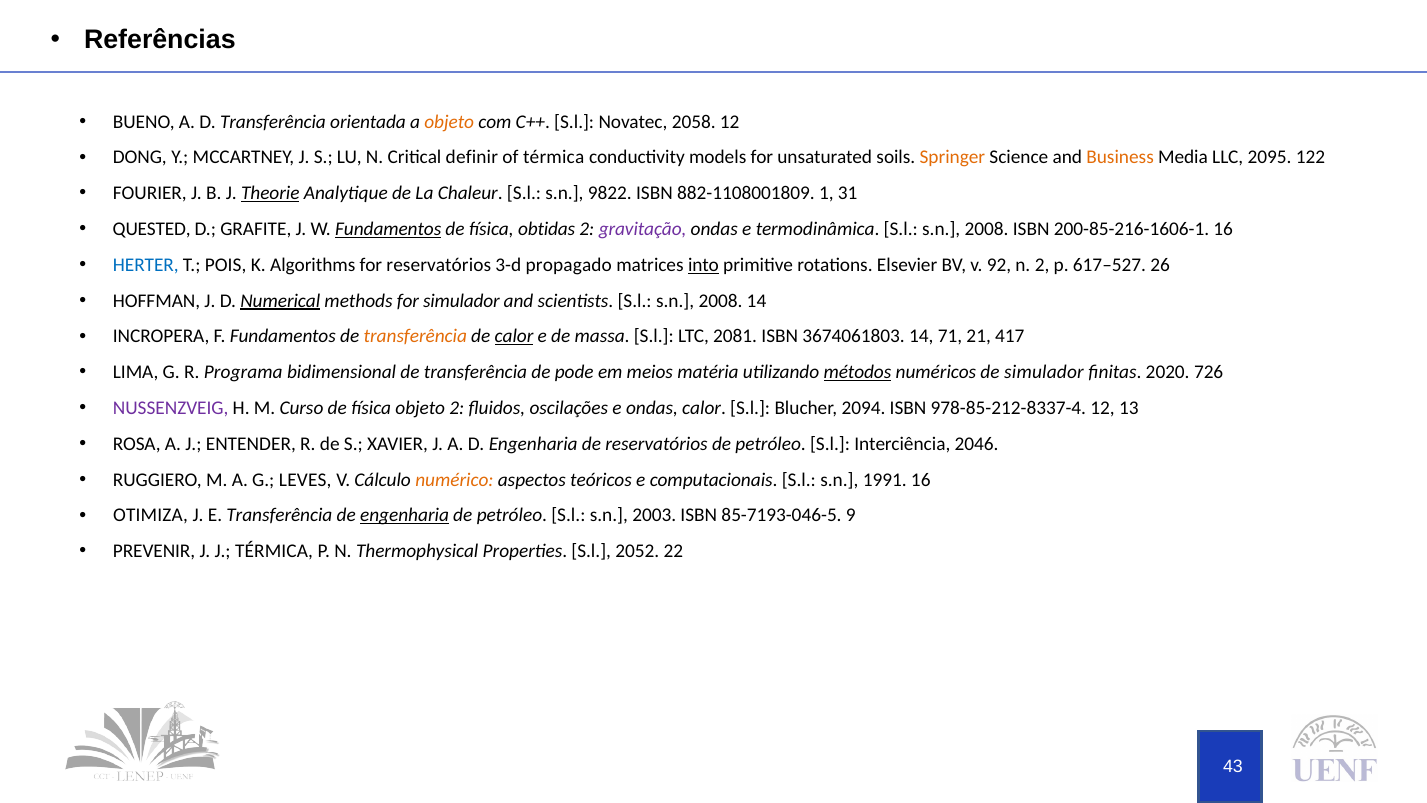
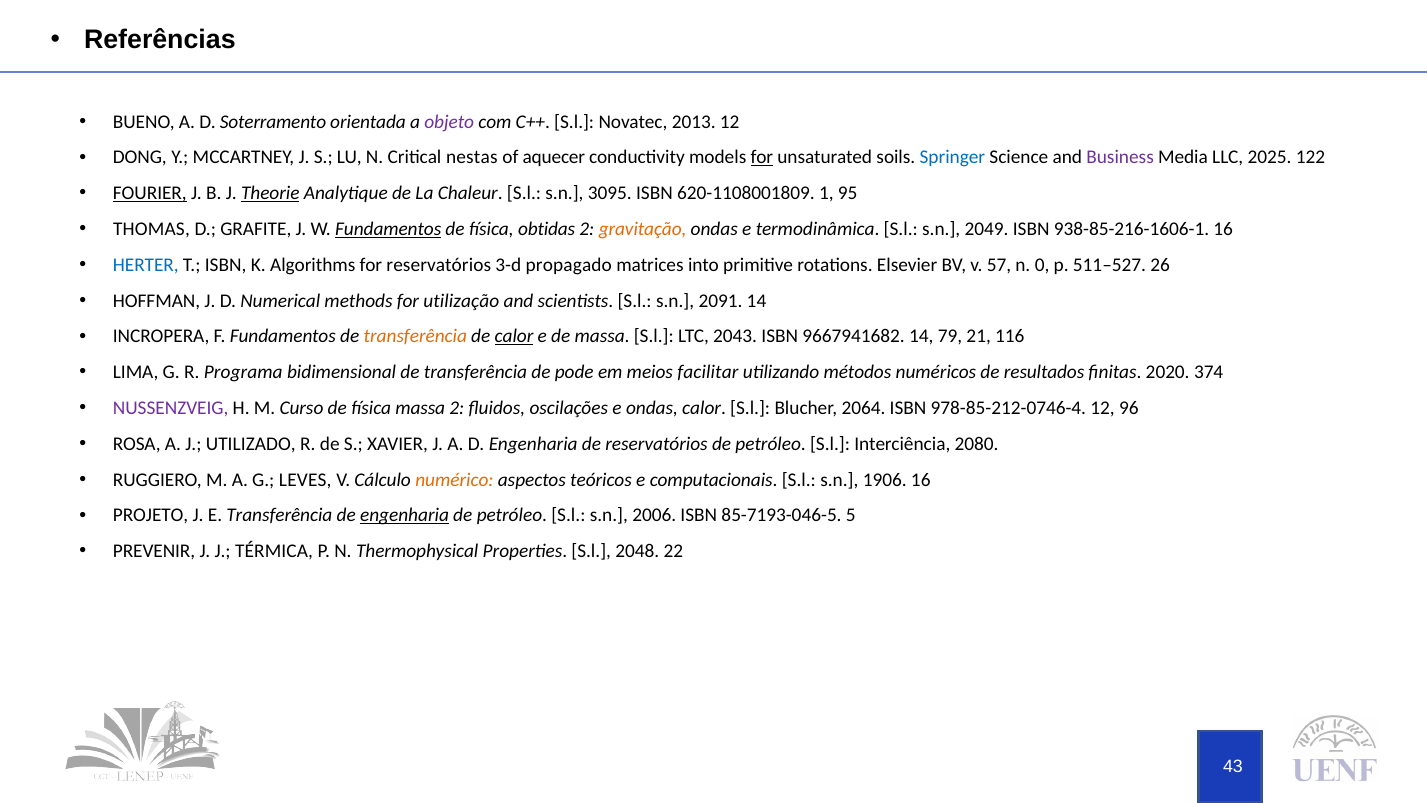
D Transferência: Transferência -> Soterramento (273, 122)
objeto colour: orange -> purple (449, 122)
2058: 2058 -> 2013 (694, 122)
definir: definir -> nestas (472, 157)
of térmica: térmica -> aquecer (554, 157)
for underline: none -> present (762, 157)
Springer colour: orange -> blue (952, 157)
Business colour: orange -> purple (1120, 157)
2095: 2095 -> 2025 (1270, 157)
FOURIER underline: none -> present (150, 193)
9822: 9822 -> 3095 (610, 193)
882-1108001809: 882-1108001809 -> 620-1108001809 (746, 193)
31: 31 -> 95 (848, 193)
QUESTED: QUESTED -> THOMAS (151, 229)
gravitação colour: purple -> orange (643, 229)
termodinâmica S.l s.n 2008: 2008 -> 2049 (987, 229)
200-85-216-1606-1: 200-85-216-1606-1 -> 938-85-216-1606-1 (1132, 229)
T POIS: POIS -> ISBN (226, 265)
into underline: present -> none (703, 265)
92: 92 -> 57 (999, 265)
n 2: 2 -> 0 (1042, 265)
617–527: 617–527 -> 511–527 (1109, 265)
Numerical underline: present -> none (280, 301)
for simulador: simulador -> utilização (461, 301)
scientists S.l s.n 2008: 2008 -> 2091 (720, 301)
2081: 2081 -> 2043 (735, 336)
3674061803: 3674061803 -> 9667941682 (854, 336)
71: 71 -> 79 (950, 336)
417: 417 -> 116 (1010, 336)
matéria: matéria -> facilitar (708, 372)
métodos underline: present -> none (857, 372)
de simulador: simulador -> resultados (1044, 372)
726: 726 -> 374 (1209, 372)
física objeto: objeto -> massa (420, 408)
2094: 2094 -> 2064 (864, 408)
978-85-212-8337-4: 978-85-212-8337-4 -> 978-85-212-0746-4 (1008, 408)
13: 13 -> 96 (1129, 408)
ENTENDER: ENTENDER -> UTILIZADO (251, 444)
2046: 2046 -> 2080 (977, 444)
1991: 1991 -> 1906 (885, 479)
OTIMIZA: OTIMIZA -> PROJETO (151, 515)
2003: 2003 -> 2006 (654, 515)
9: 9 -> 5 (851, 515)
2052: 2052 -> 2048 (637, 551)
